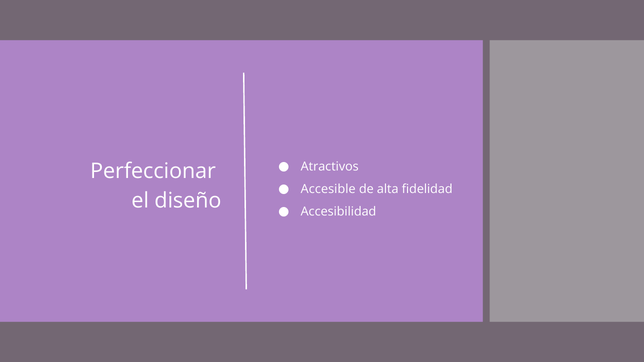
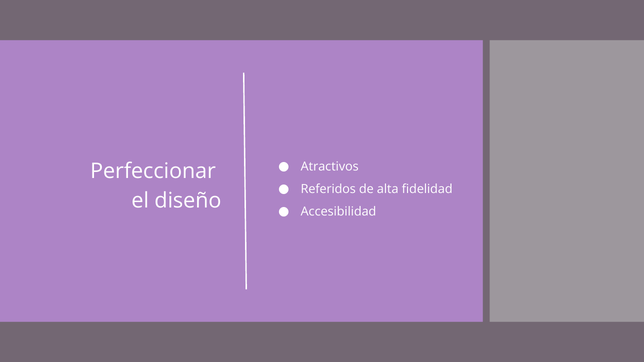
Accesible: Accesible -> Referidos (328, 189)
